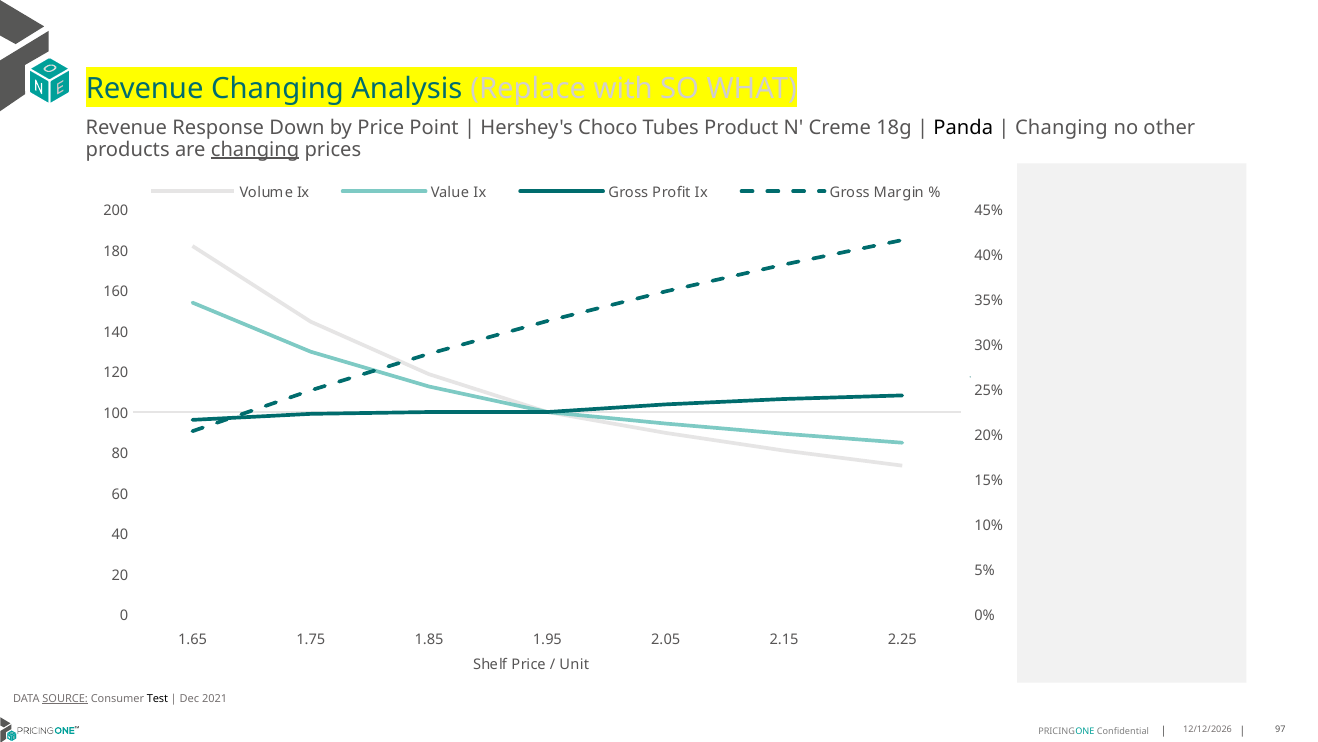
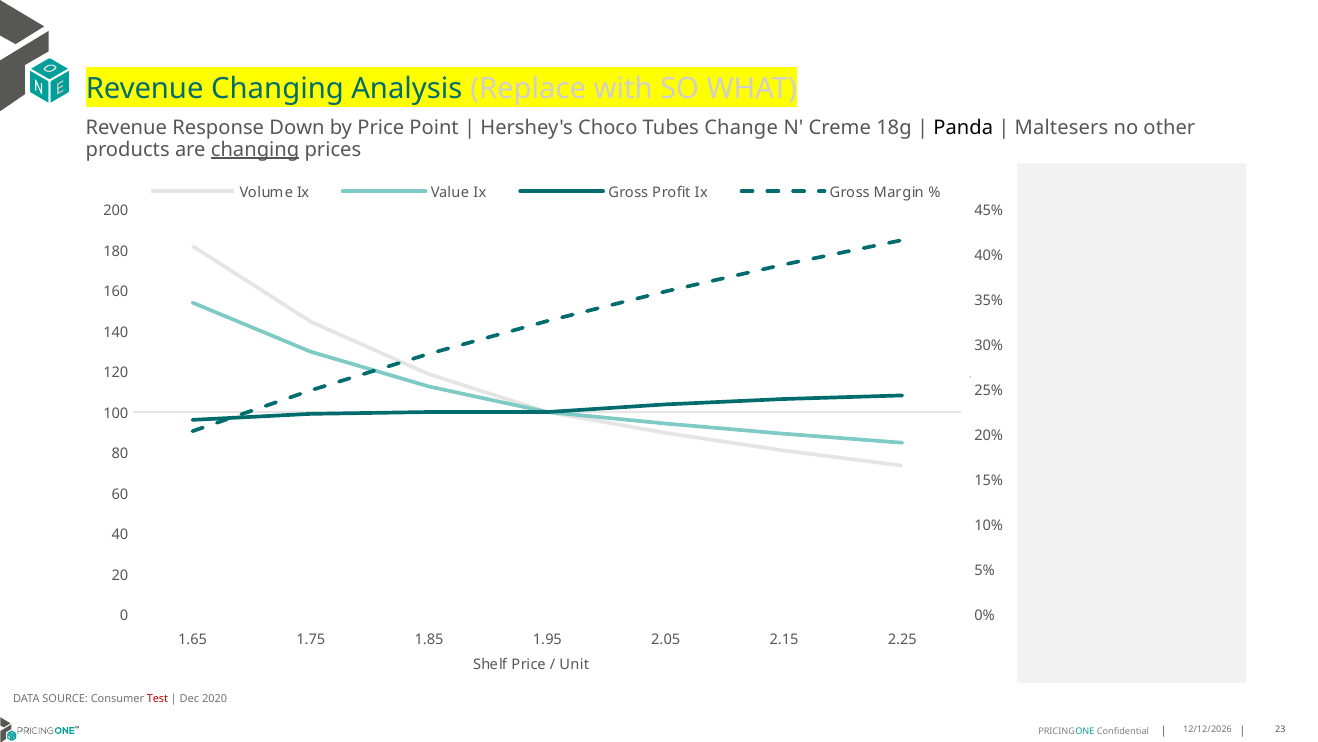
Product: Product -> Change (741, 128)
Changing: Changing -> Maltesers (1061, 128)
SOURCE underline: present -> none (65, 698)
Test colour: black -> red (157, 698)
2021: 2021 -> 2020 (215, 698)
97: 97 -> 23 (1280, 729)
